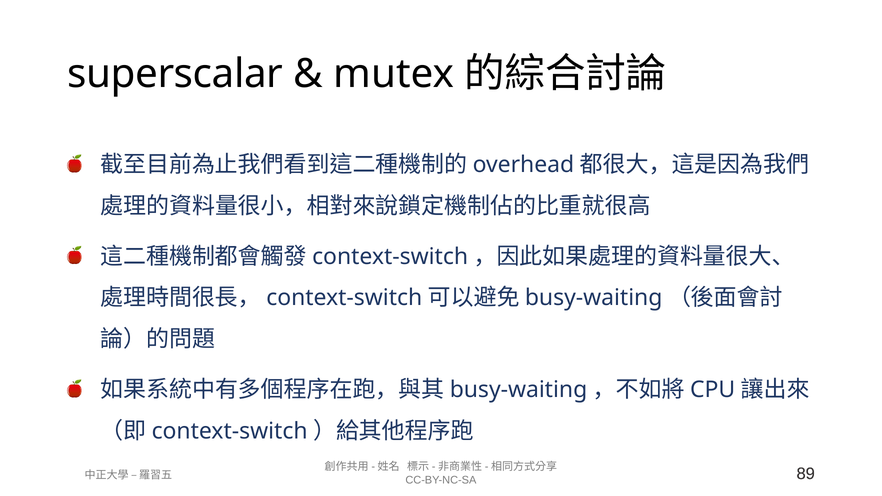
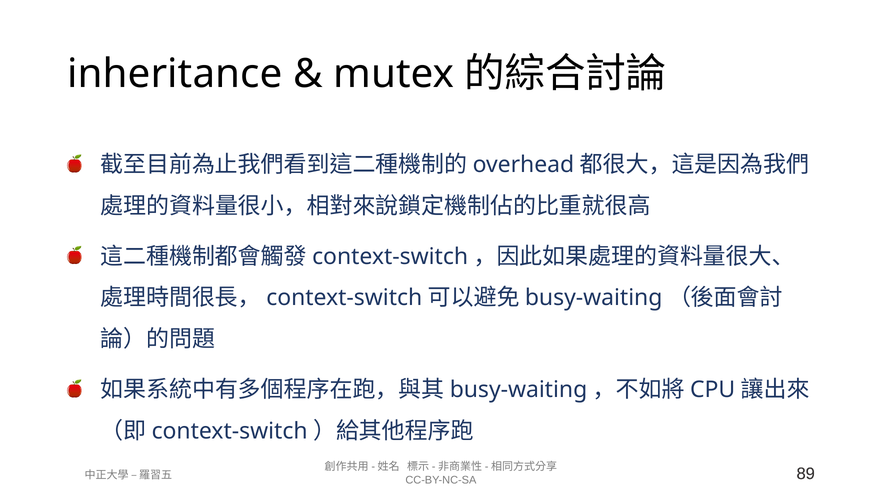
superscalar: superscalar -> inheritance (175, 74)
